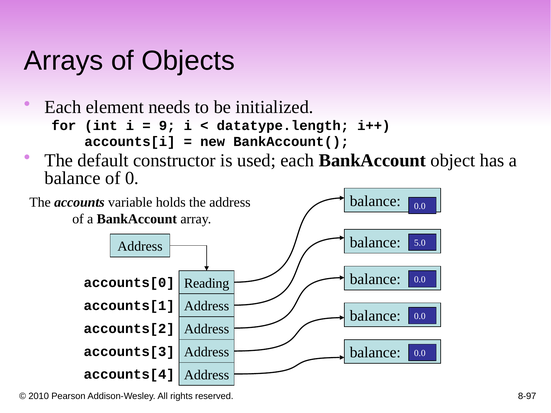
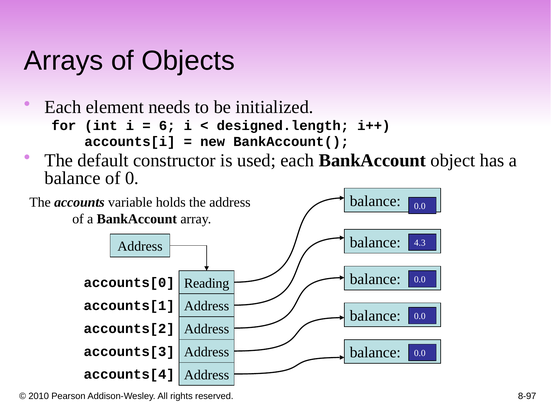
9: 9 -> 6 (167, 126)
datatype.length: datatype.length -> designed.length (283, 126)
5.0: 5.0 -> 4.3 (420, 243)
